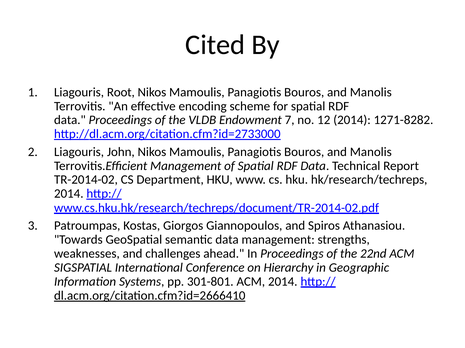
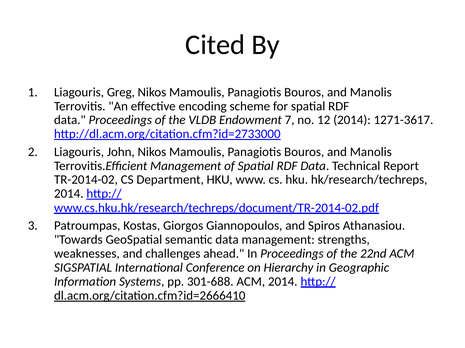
Root: Root -> Greg (121, 92)
1271-8282: 1271-8282 -> 1271-3617 (404, 120)
301-801: 301-801 -> 301-688 (210, 282)
